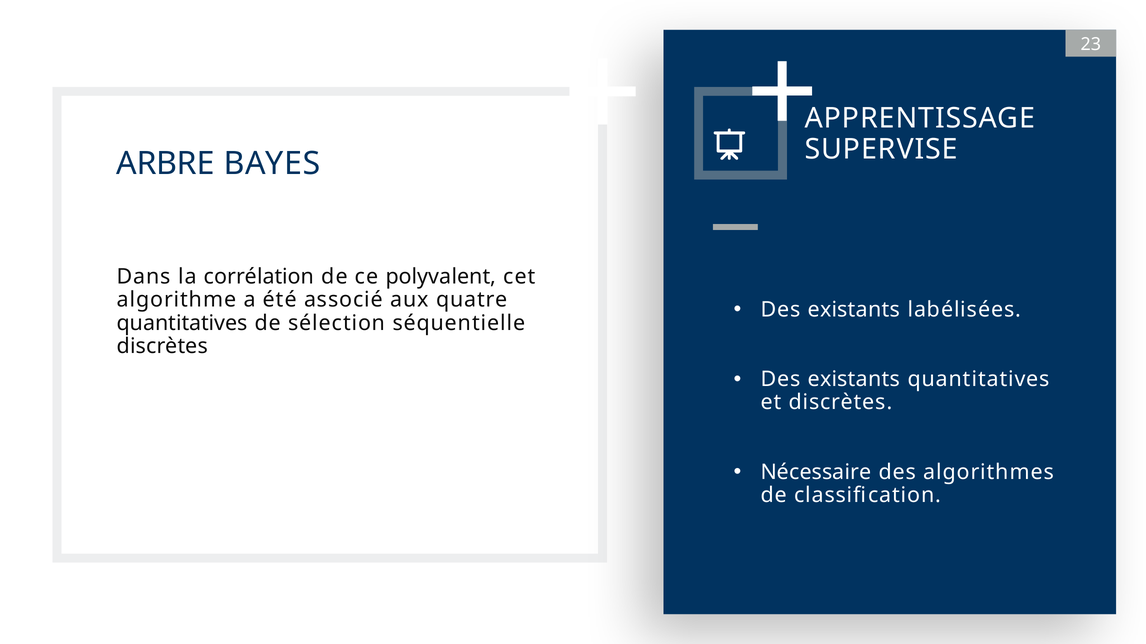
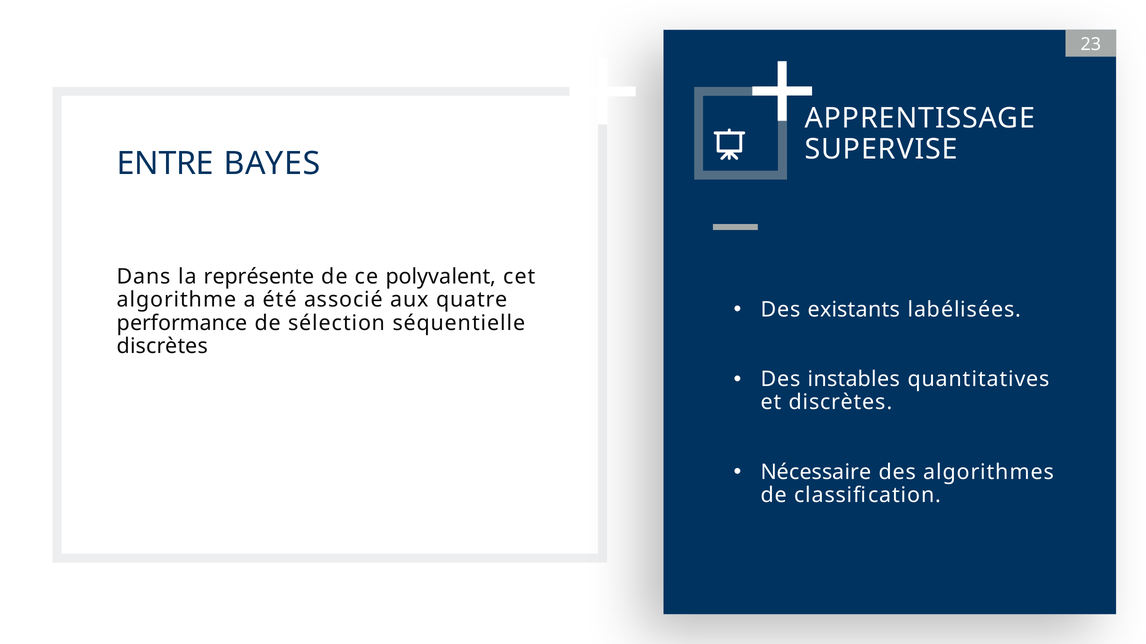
ARBRE: ARBRE -> ENTRE (165, 164)
corrélation: corrélation -> représente (259, 277)
quantitatives: quantitatives -> performance (182, 323)
existants: existants -> instables (854, 380)
